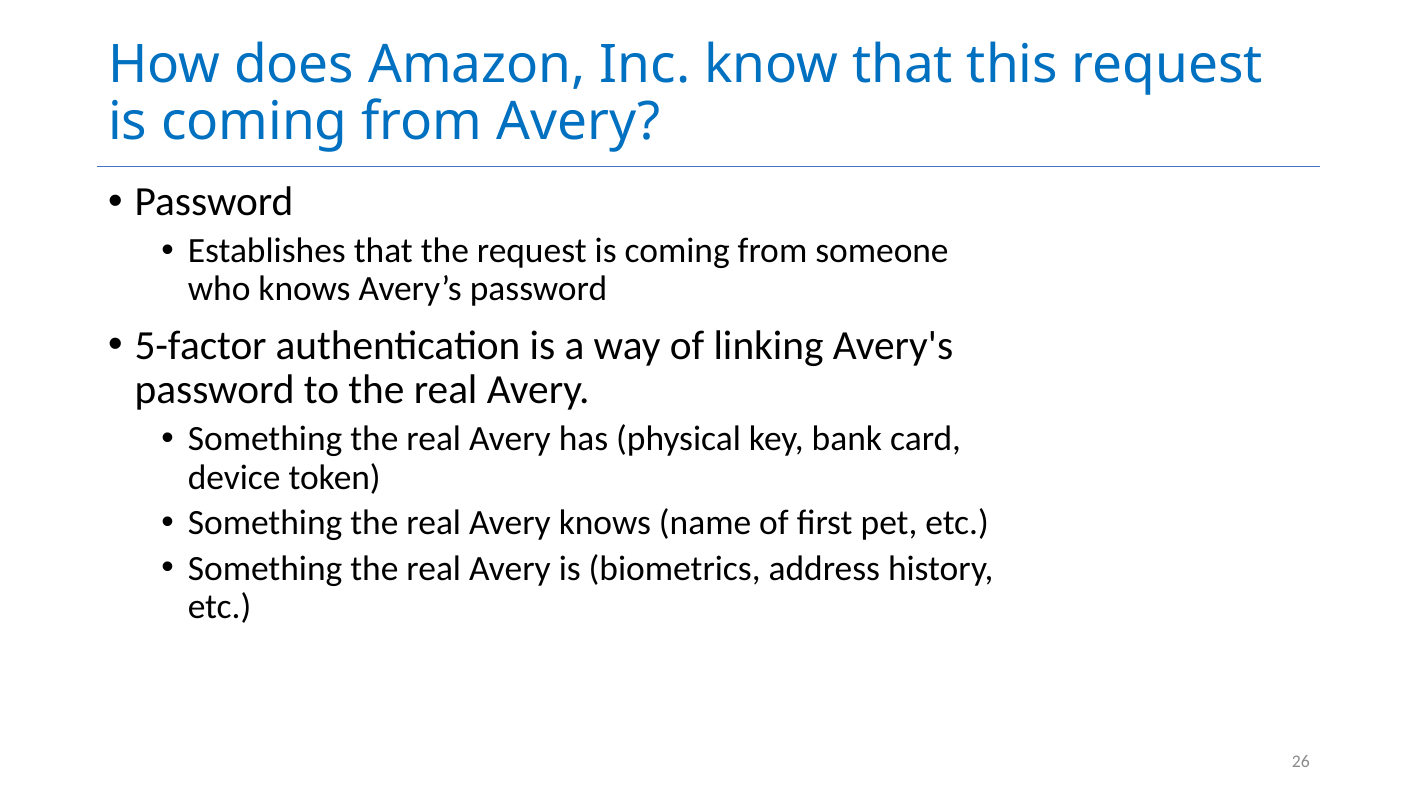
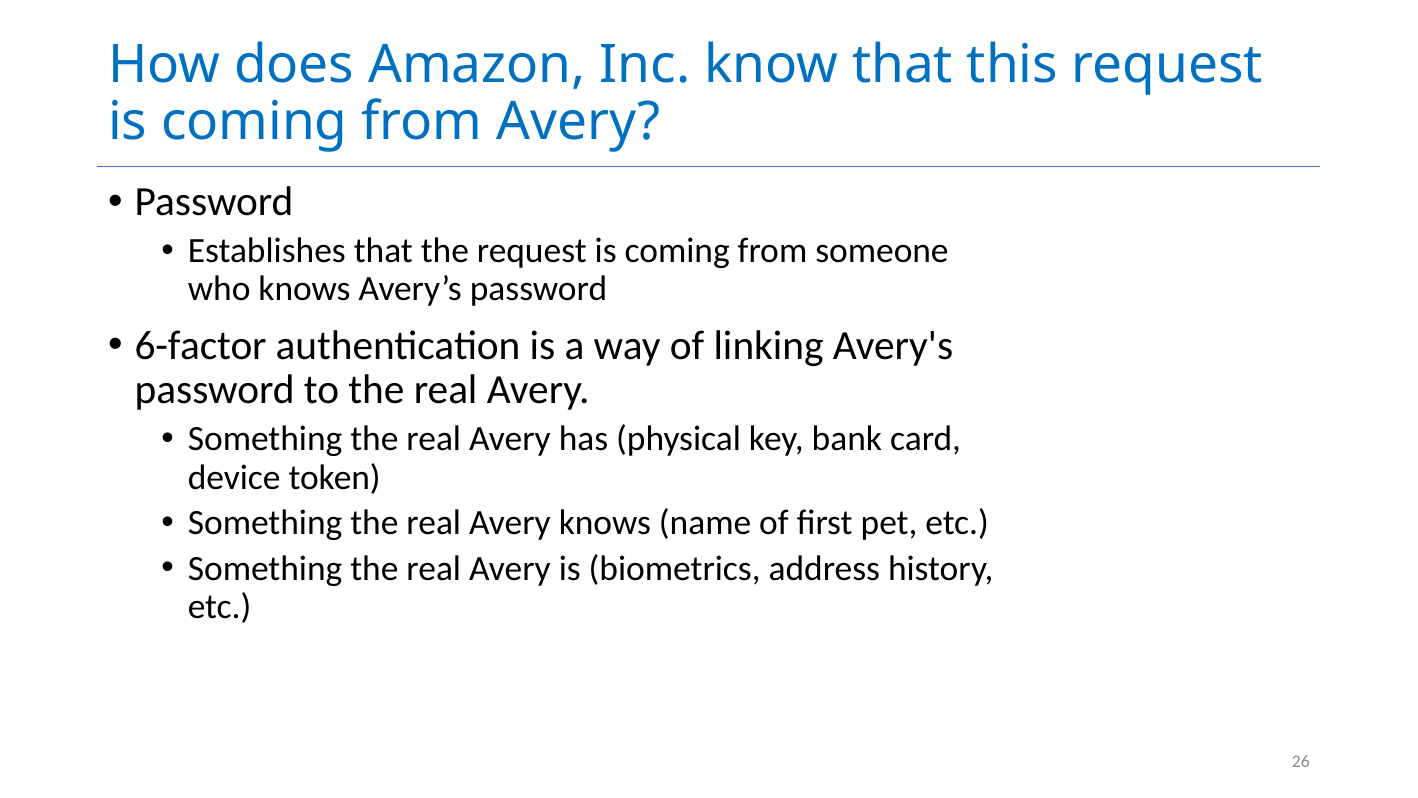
5-factor: 5-factor -> 6-factor (201, 345)
